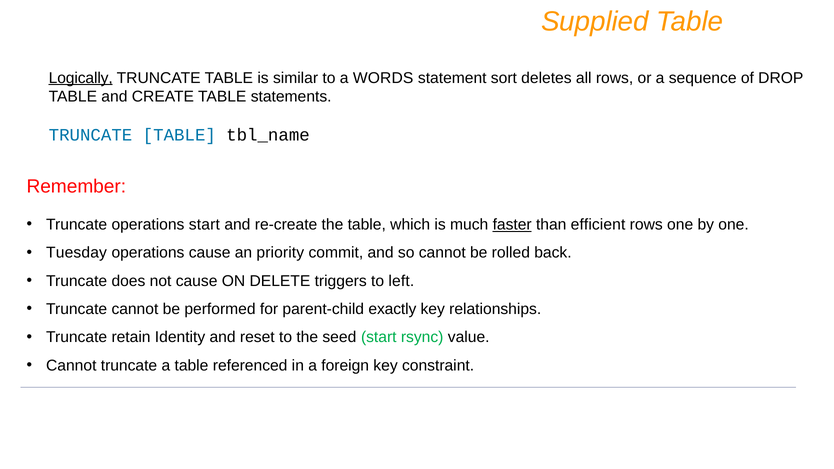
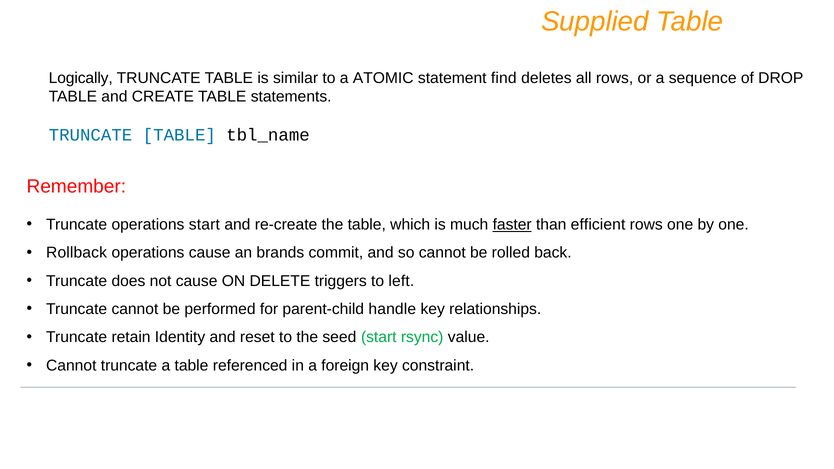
Logically underline: present -> none (81, 78)
WORDS: WORDS -> ATOMIC (383, 78)
sort: sort -> find (504, 78)
Tuesday: Tuesday -> Rollback (77, 253)
priority: priority -> brands (280, 253)
exactly: exactly -> handle (392, 309)
